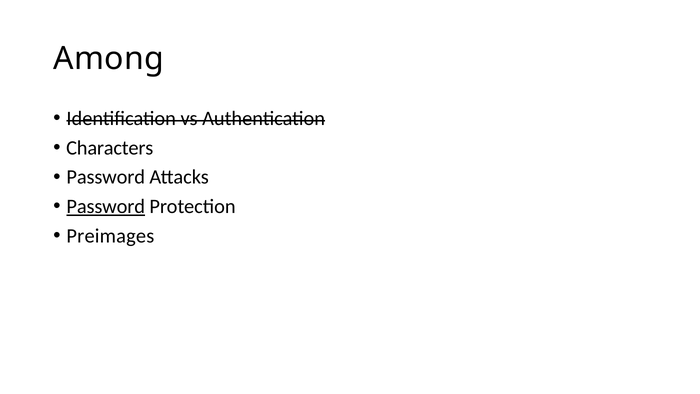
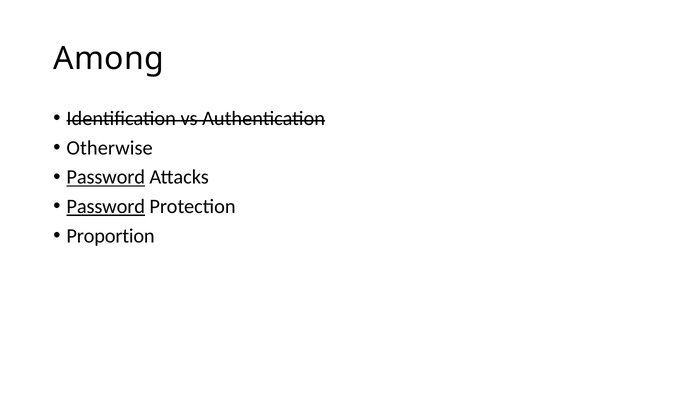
Characters: Characters -> Otherwise (110, 148)
Password underline: none -> present (106, 177)
Preimages: Preimages -> Proportion (111, 236)
